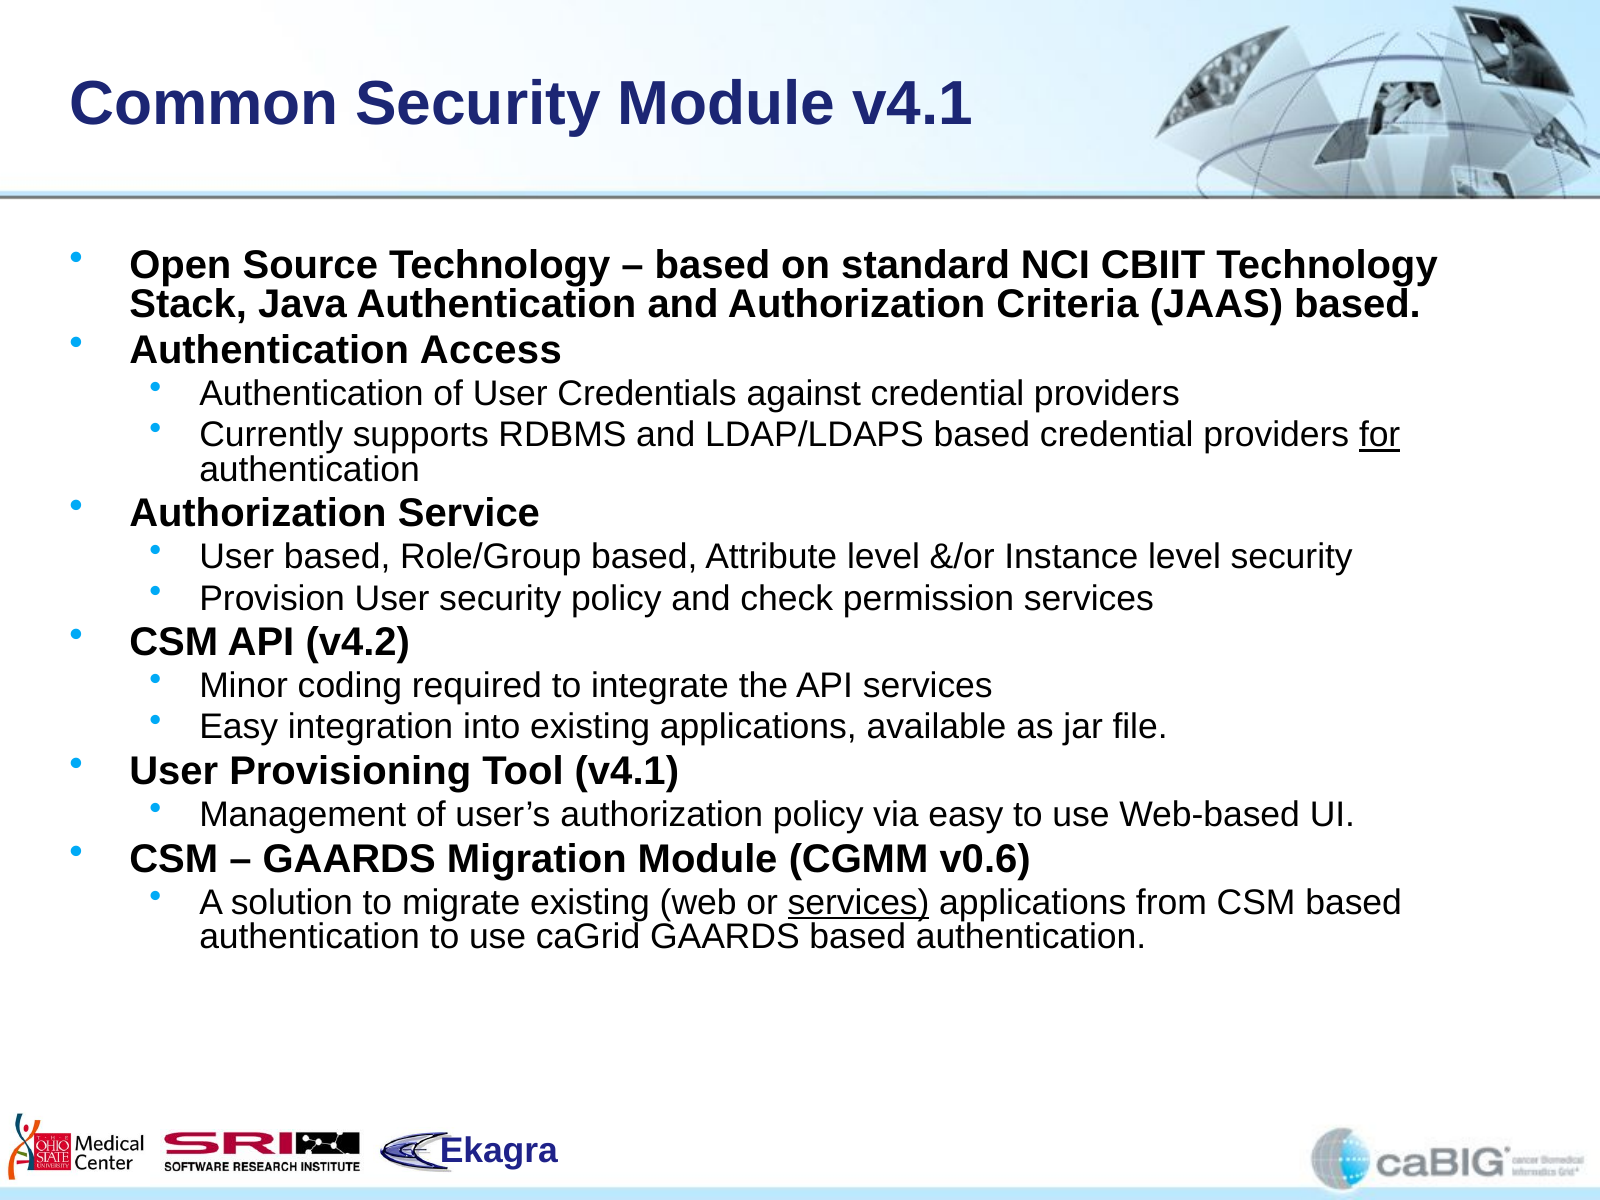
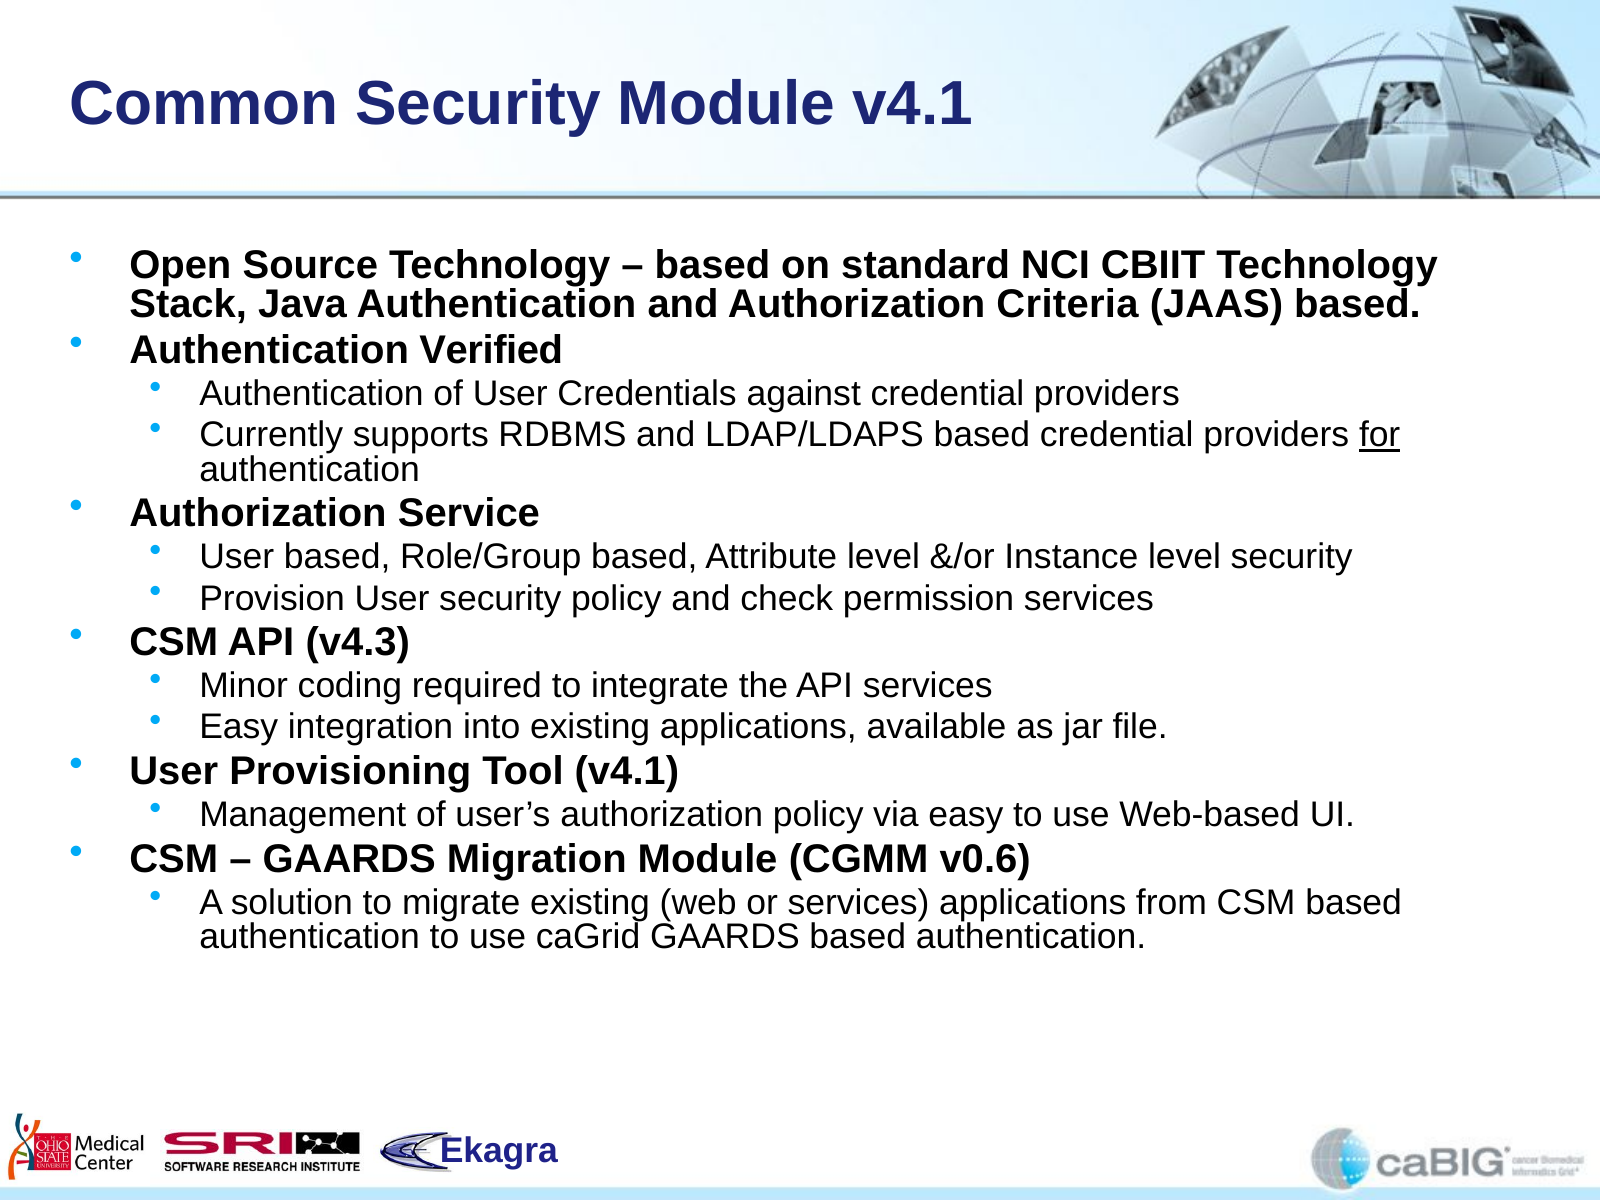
Access: Access -> Verified (491, 350)
v4.2: v4.2 -> v4.3 (358, 642)
services underline: present -> none (859, 903)
